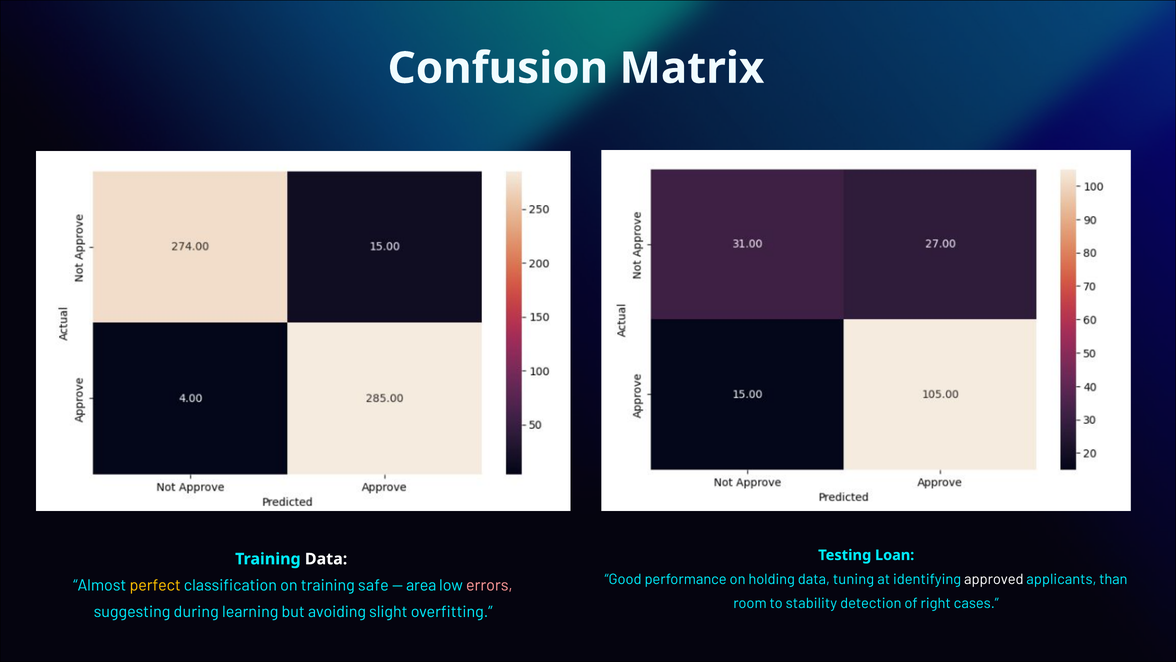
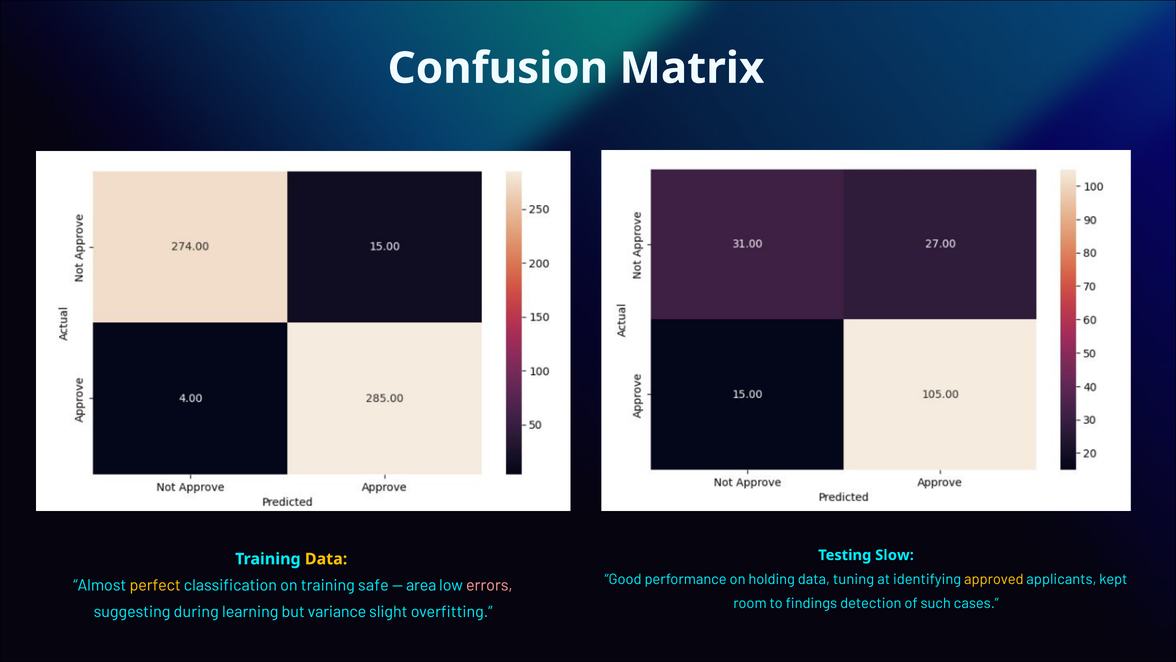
Loan: Loan -> Slow (895, 555)
Data colour: white -> yellow (326, 559)
approved colour: white -> yellow (994, 579)
than: than -> kept (1113, 579)
stability: stability -> findings (811, 603)
right: right -> such (936, 603)
avoiding: avoiding -> variance (337, 611)
